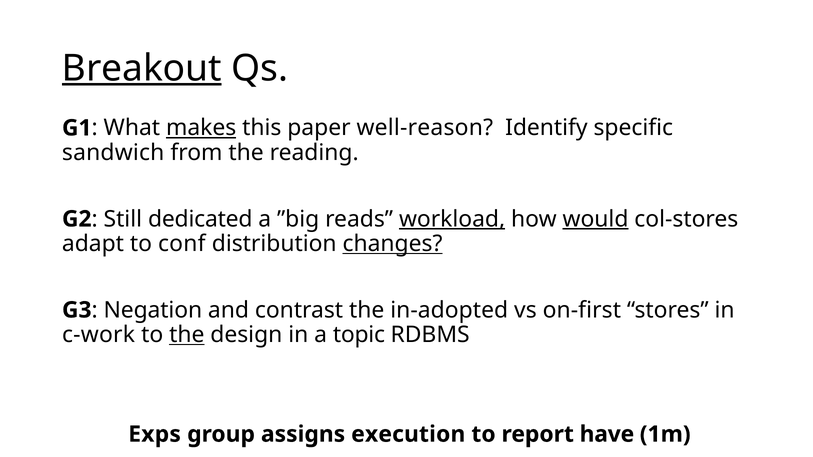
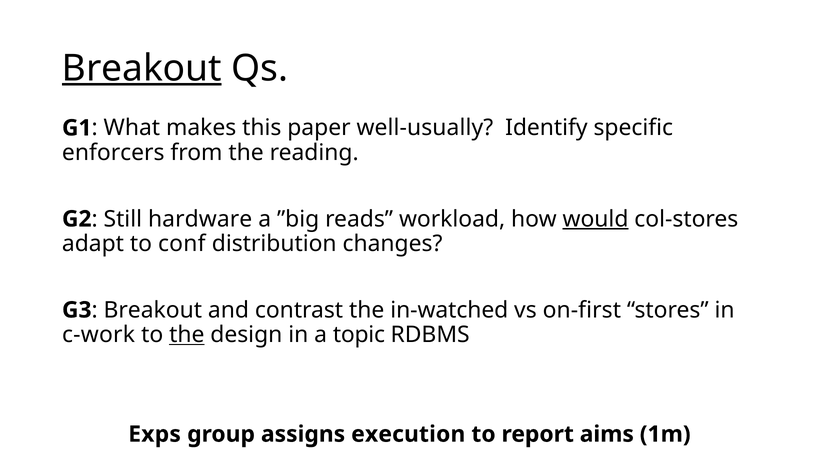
makes underline: present -> none (201, 128)
well-reason: well-reason -> well-usually (425, 128)
sandwich: sandwich -> enforcers (113, 153)
dedicated: dedicated -> hardware (200, 219)
workload underline: present -> none (452, 219)
changes underline: present -> none (393, 244)
Negation: Negation -> Breakout (153, 310)
in-adopted: in-adopted -> in-watched (449, 310)
have: have -> aims (607, 434)
